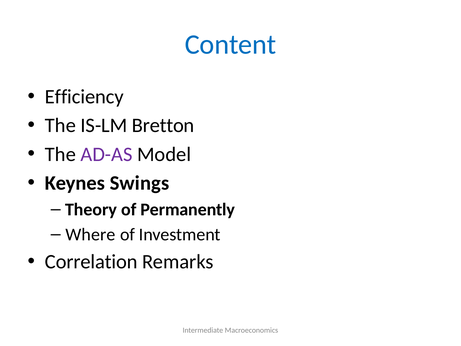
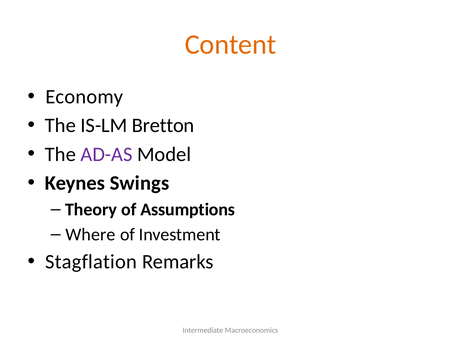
Content colour: blue -> orange (230, 45)
Efficiency: Efficiency -> Economy (84, 97)
Permanently: Permanently -> Assumptions (188, 209)
Correlation: Correlation -> Stagflation (91, 262)
